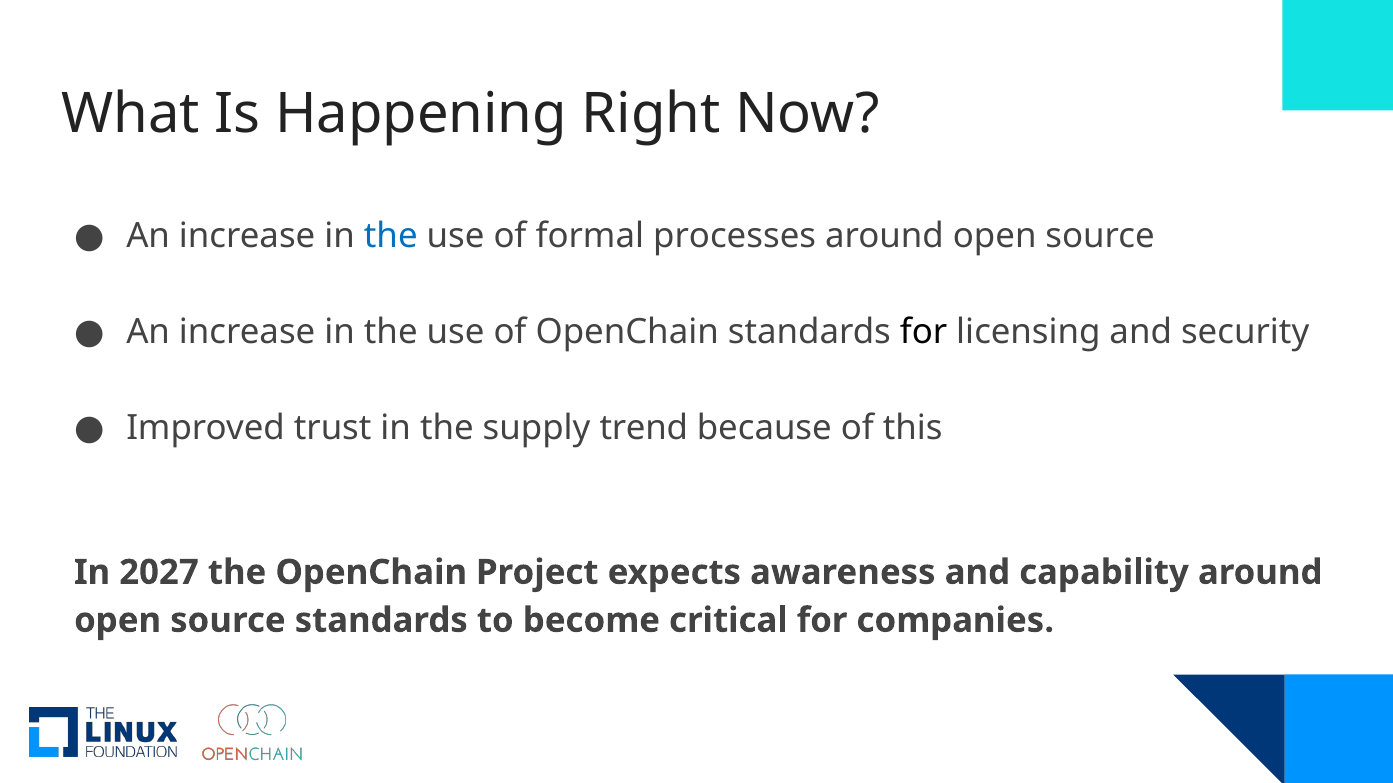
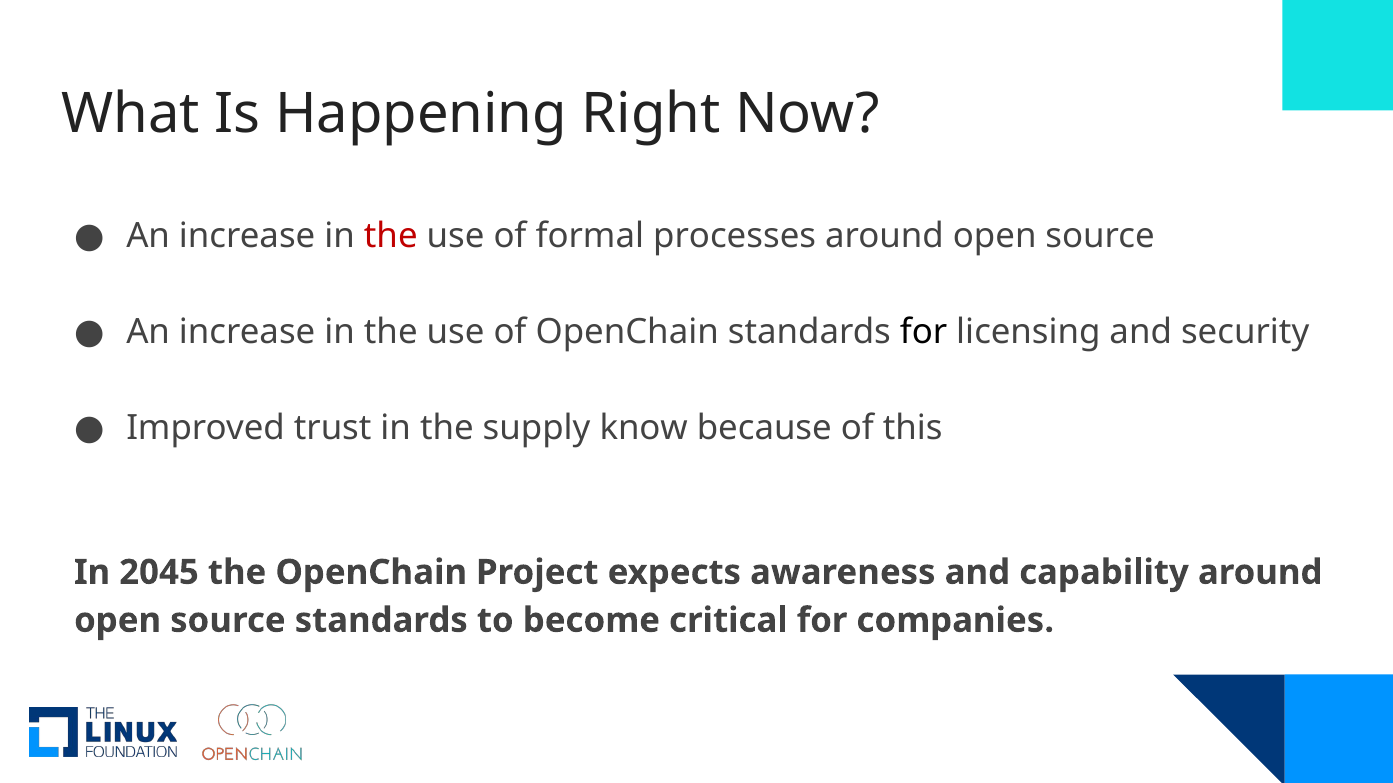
the colour: blue -> red (391, 236)
trend: trend -> know (644, 429)
2027: 2027 -> 2045 (159, 573)
